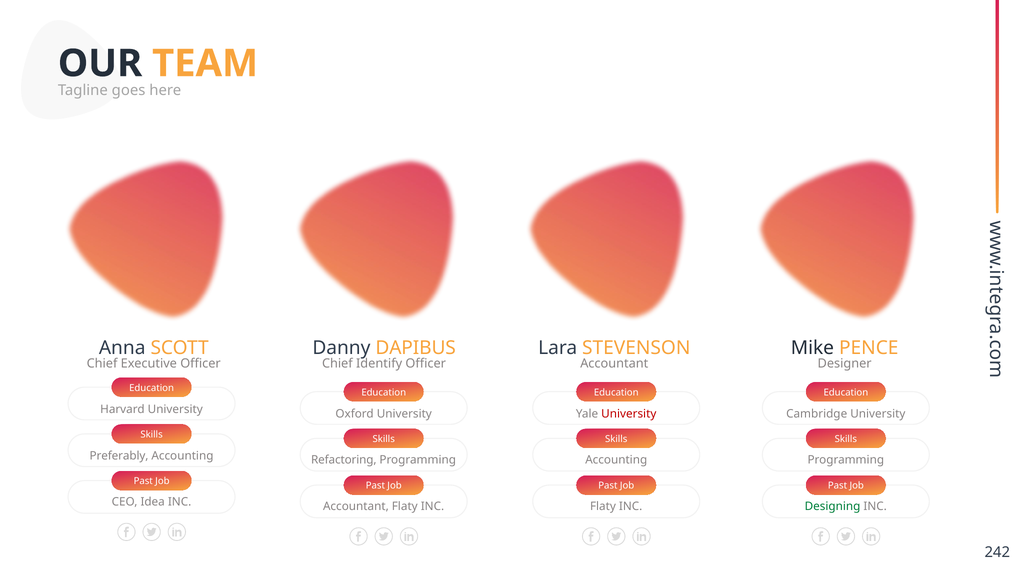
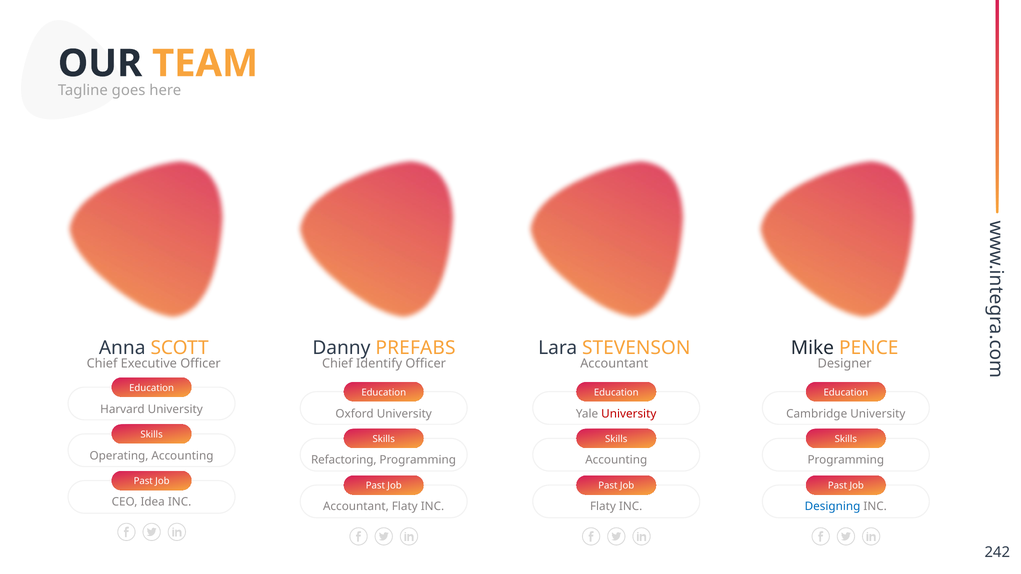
DAPIBUS: DAPIBUS -> PREFABS (416, 348)
Preferably: Preferably -> Operating (119, 456)
Designing colour: green -> blue (833, 507)
